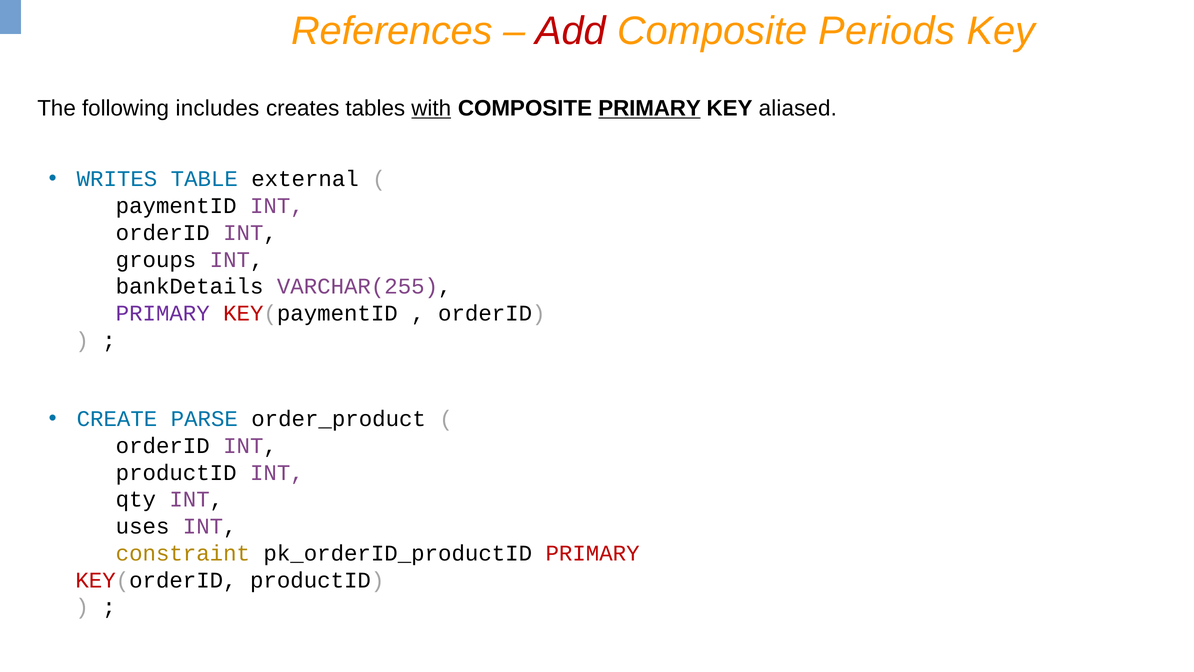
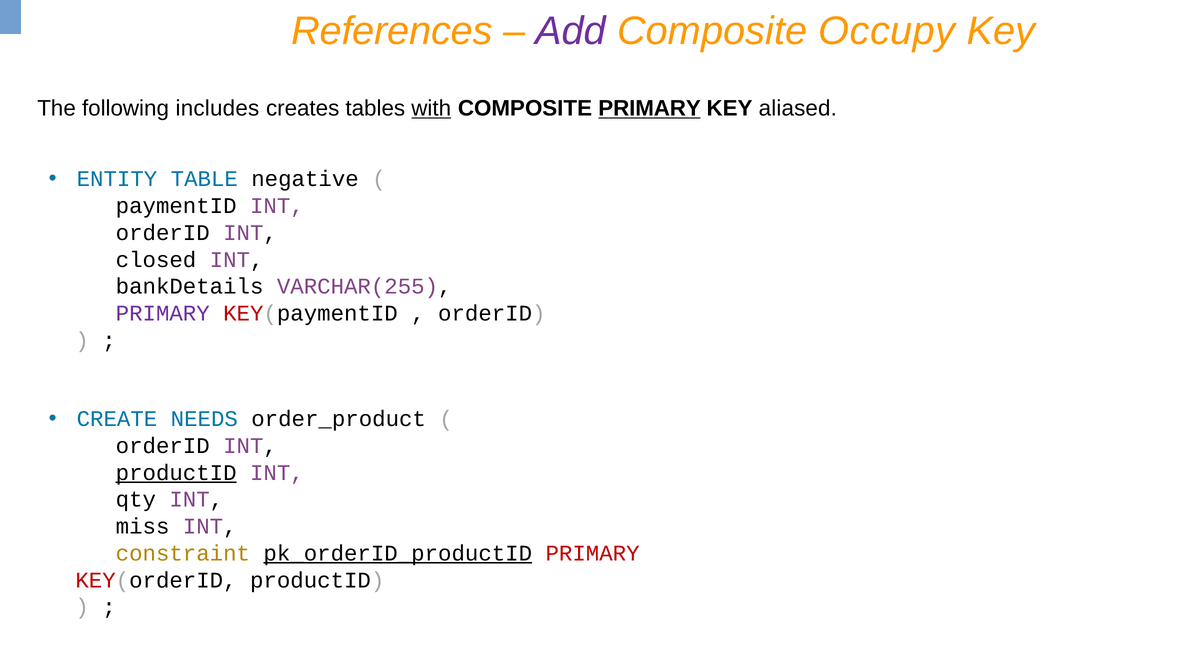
Add colour: red -> purple (571, 31)
Periods: Periods -> Occupy (887, 31)
WRITES: WRITES -> ENTITY (117, 179)
external: external -> negative (305, 179)
groups: groups -> closed (156, 259)
PARSE: PARSE -> NEEDS (204, 419)
productID underline: none -> present (176, 472)
uses: uses -> miss (143, 526)
pk_orderID_productID underline: none -> present (398, 553)
